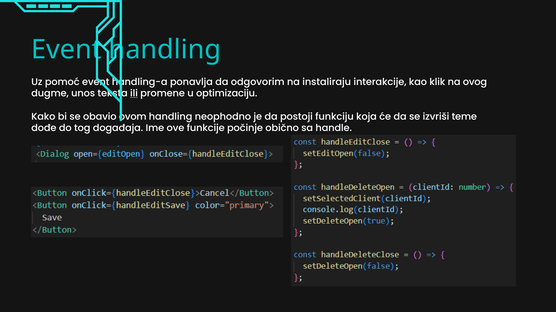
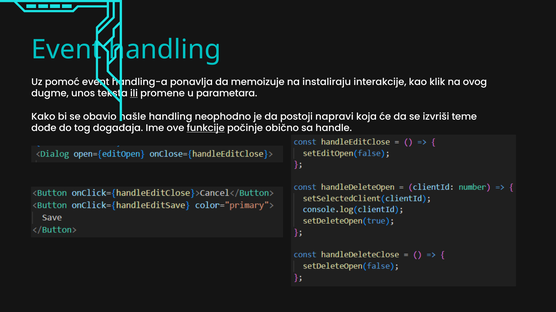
odgovorim: odgovorim -> memoizuje (258, 82)
optimizaciju: optimizaciju -> parametara (227, 94)
ovom: ovom -> našle (133, 117)
funkciju: funkciju -> napravi (334, 117)
funkcije underline: none -> present (206, 128)
